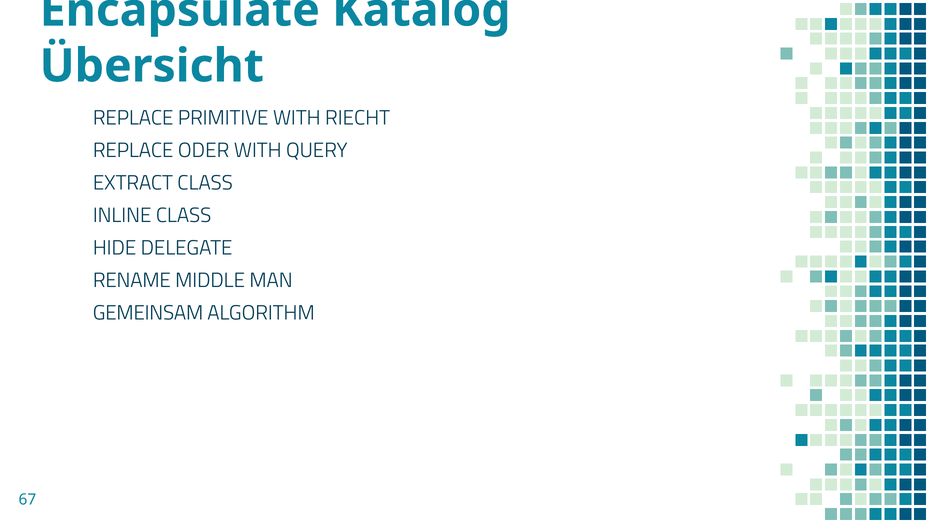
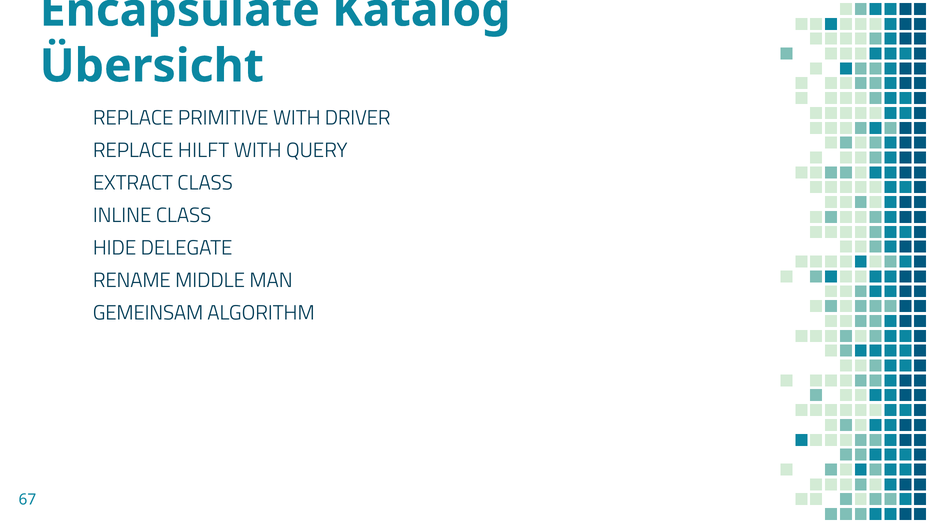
RIECHT: RIECHT -> DRIVER (358, 118)
ODER: ODER -> HILFT (204, 150)
